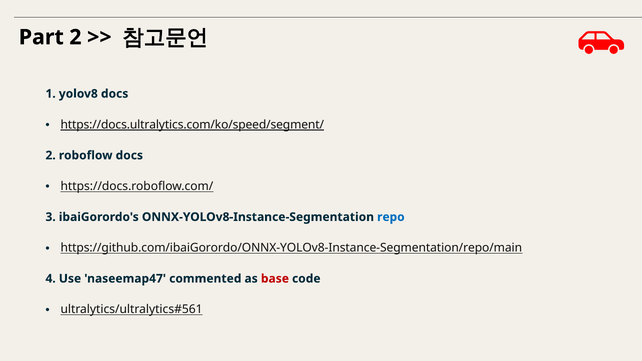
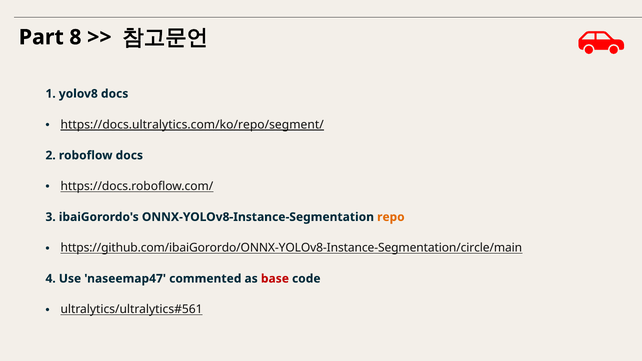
Part 2: 2 -> 8 (75, 37)
https://docs.ultralytics.com/ko/speed/segment/: https://docs.ultralytics.com/ko/speed/segment/ -> https://docs.ultralytics.com/ko/repo/segment/ (192, 125)
repo colour: blue -> orange (391, 217)
https://github.com/ibaiGorordo/ONNX-YOLOv8-Instance-Segmentation/repo/main: https://github.com/ibaiGorordo/ONNX-YOLOv8-Instance-Segmentation/repo/main -> https://github.com/ibaiGorordo/ONNX-YOLOv8-Instance-Segmentation/circle/main (291, 248)
